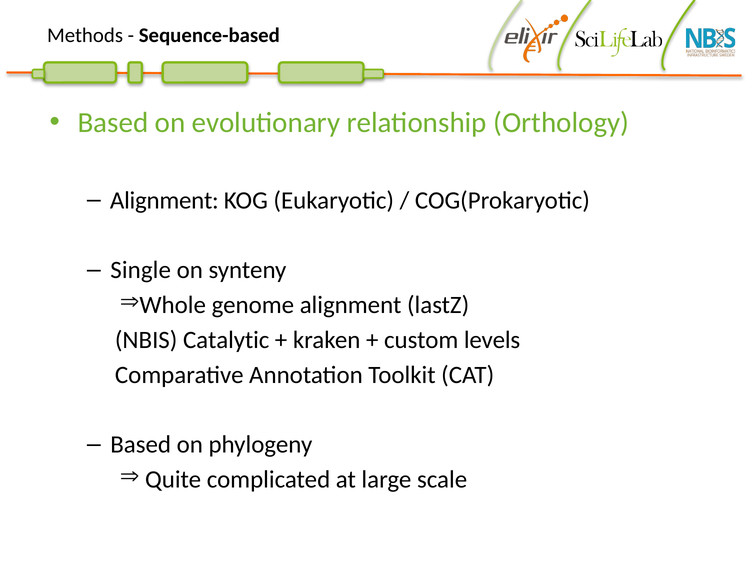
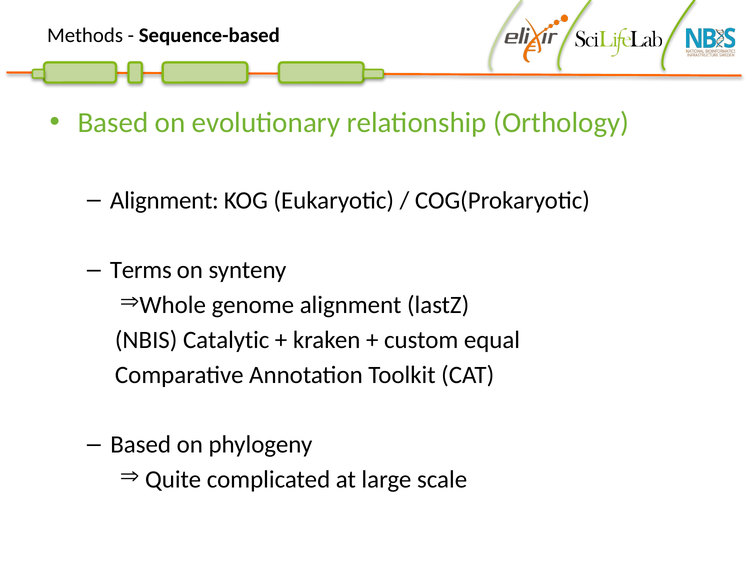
Single: Single -> Terms (141, 270)
levels: levels -> equal (492, 340)
